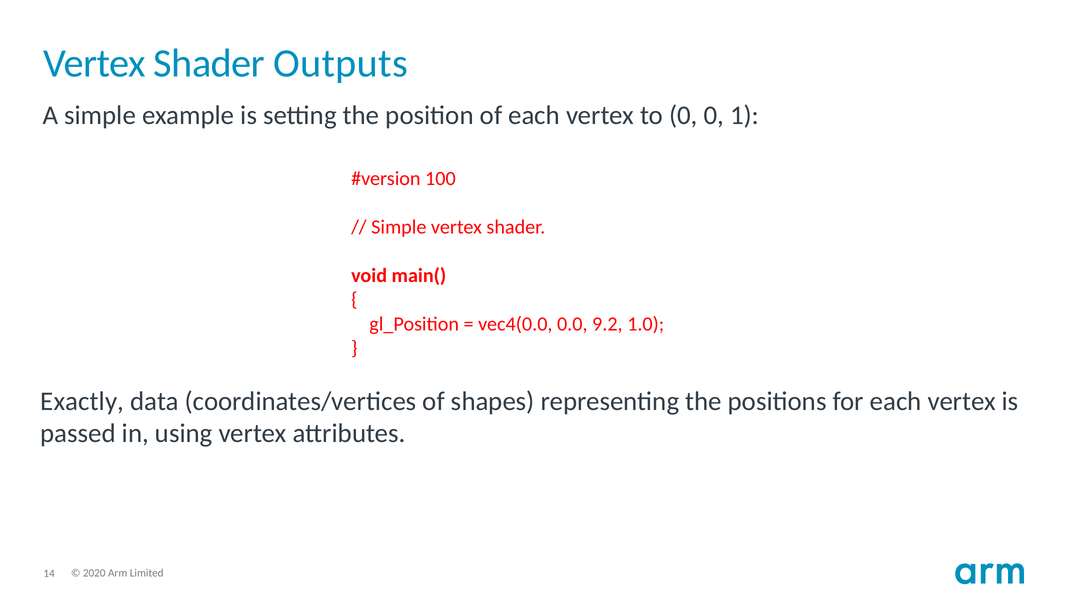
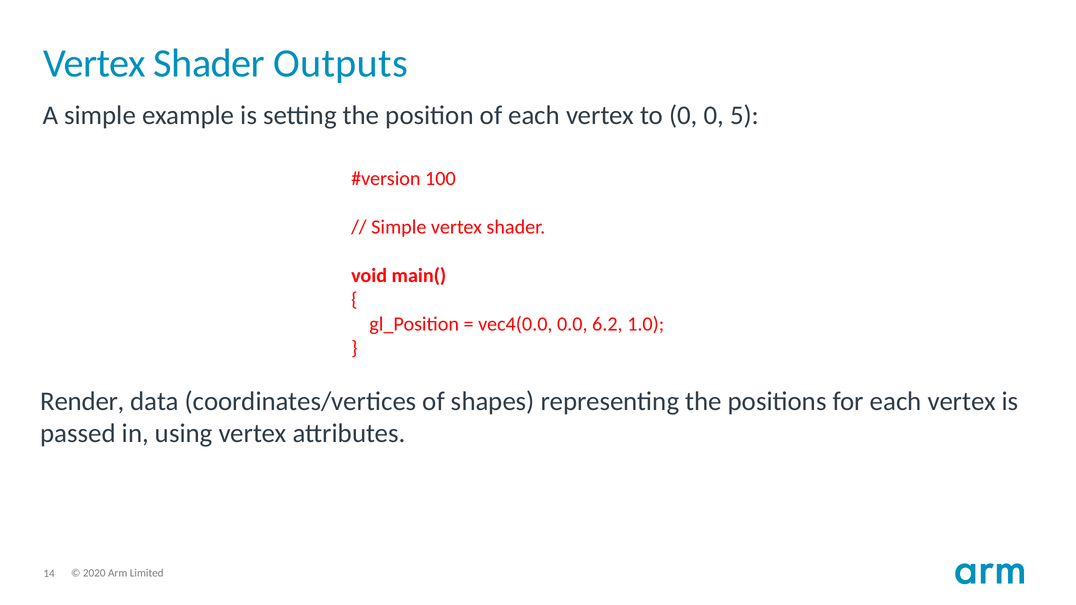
1: 1 -> 5 (745, 115)
9.2: 9.2 -> 6.2 (607, 324)
Exactly: Exactly -> Render (82, 401)
